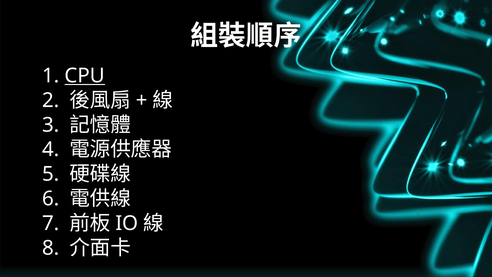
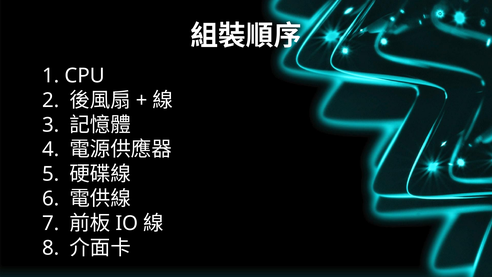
CPU underline: present -> none (85, 76)
